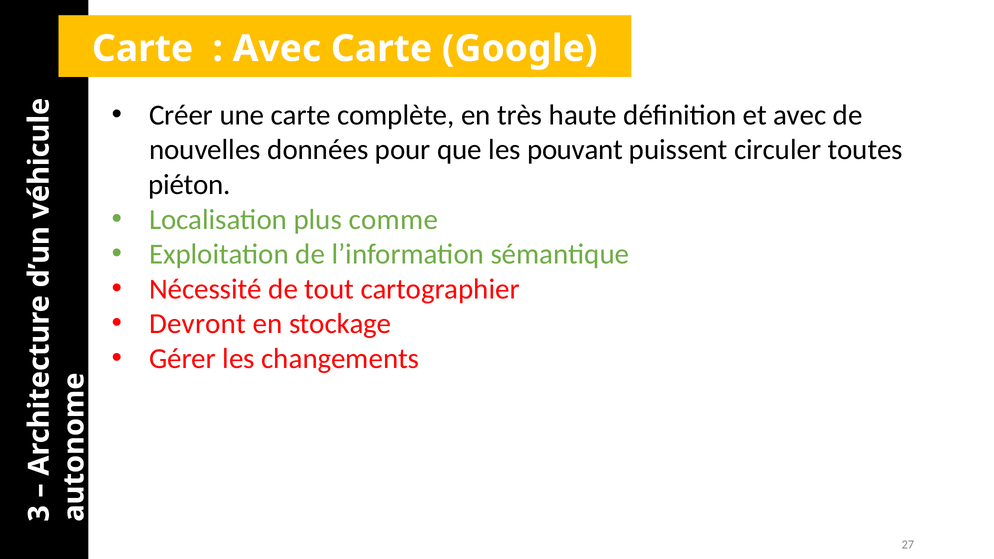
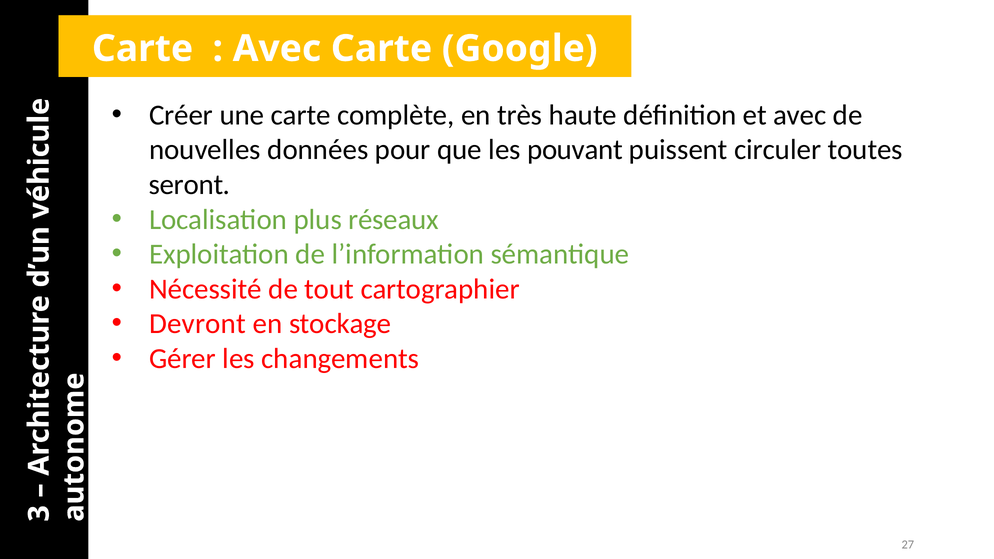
piéton: piéton -> seront (189, 185)
comme: comme -> réseaux (394, 220)
